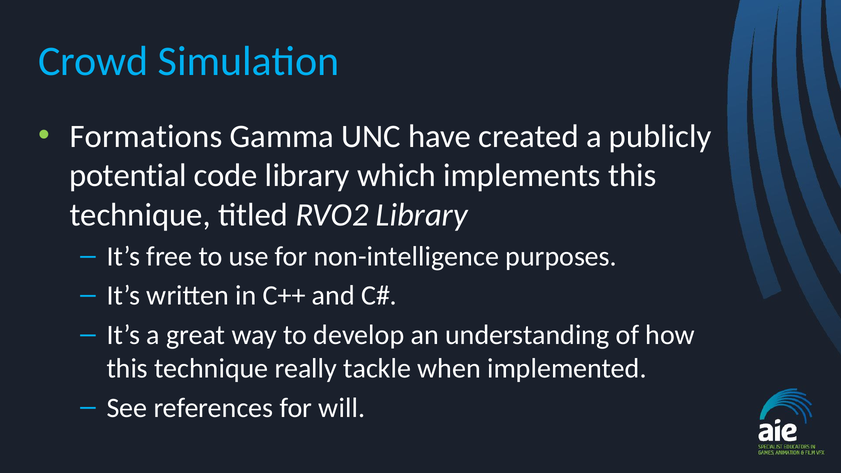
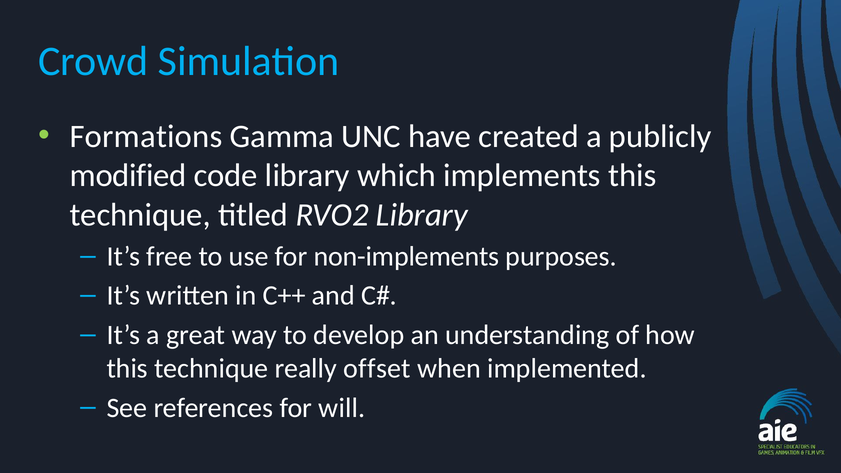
potential: potential -> modified (128, 176)
non-intelligence: non-intelligence -> non-implements (406, 256)
tackle: tackle -> offset (377, 369)
